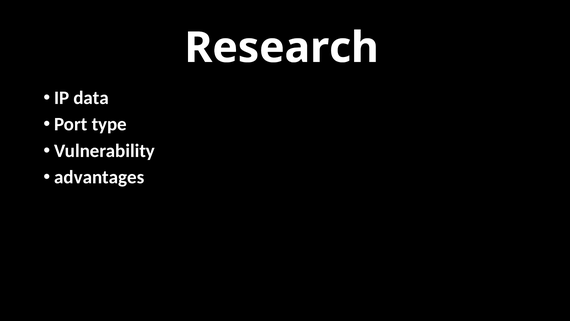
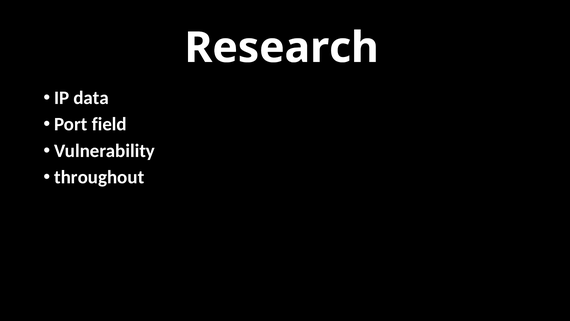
type: type -> field (109, 124)
advantages: advantages -> throughout (99, 177)
